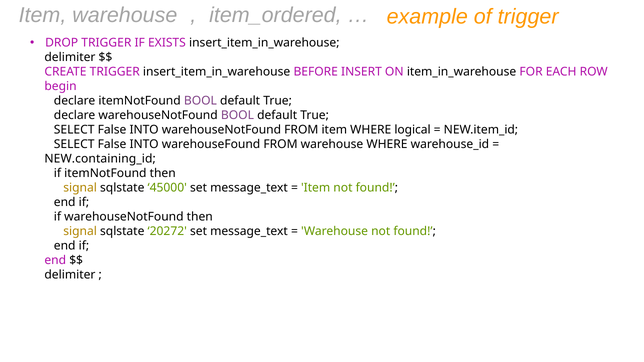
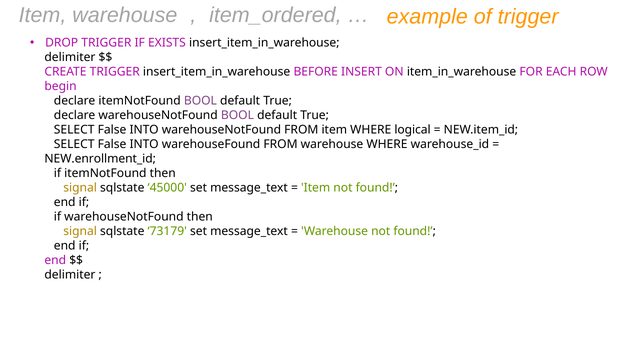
NEW.containing_id: NEW.containing_id -> NEW.enrollment_id (100, 159)
20272: 20272 -> 73179 (167, 231)
